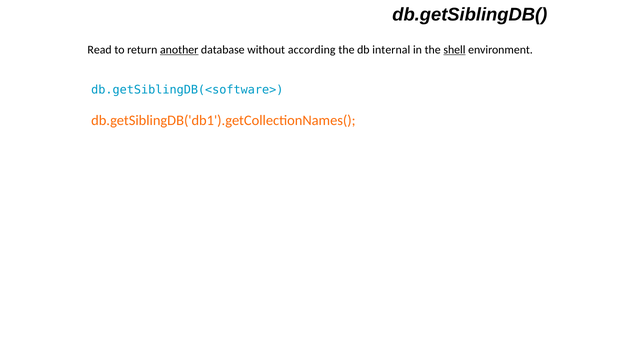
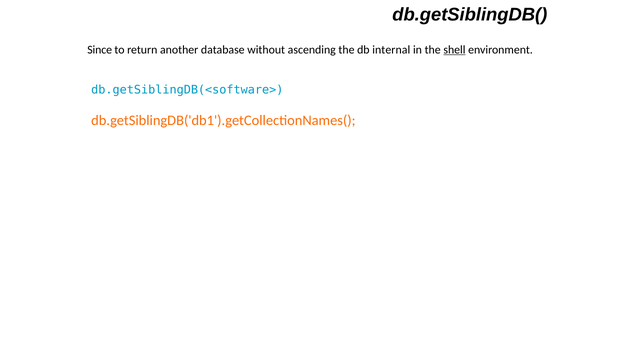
Read: Read -> Since (100, 50)
another underline: present -> none (179, 50)
according: according -> ascending (312, 50)
